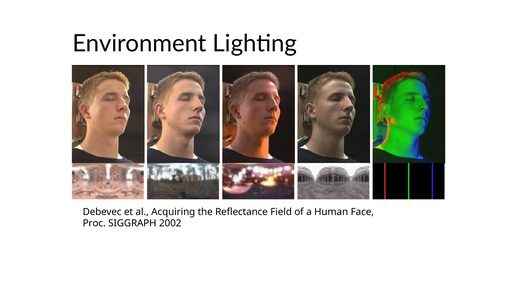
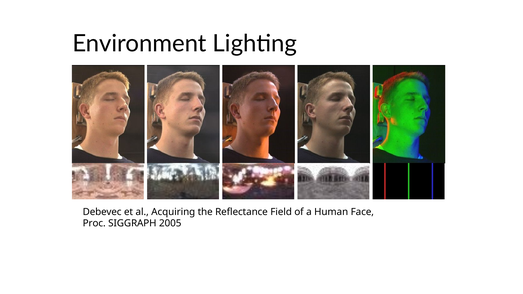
2002: 2002 -> 2005 (170, 224)
